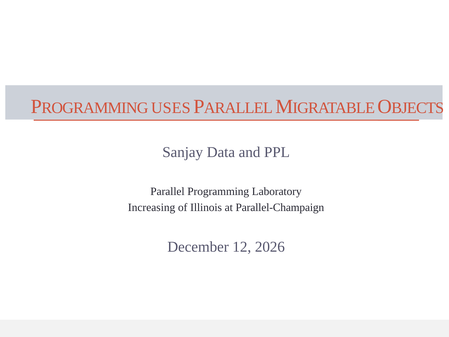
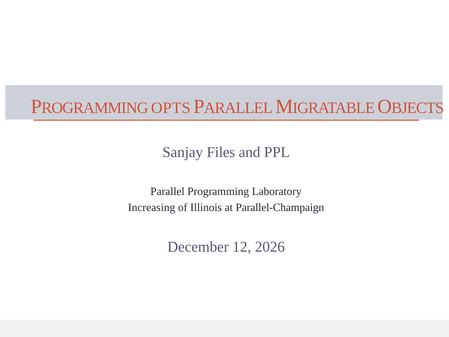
USES: USES -> OPTS (171, 108)
Data: Data -> Files (221, 152)
